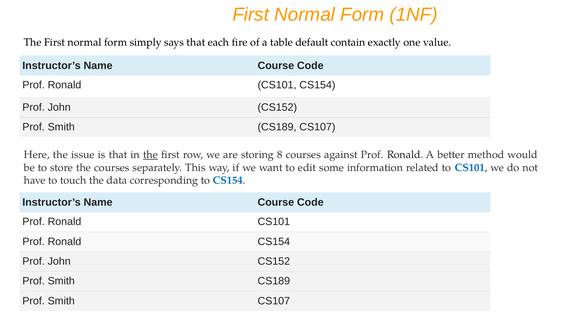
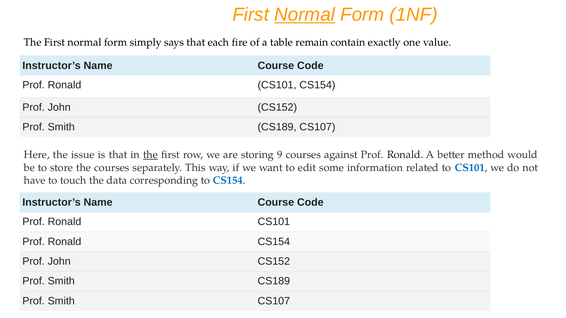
Normal underline: none -> present (305, 15)
default: default -> remain (312, 42)
8: 8 -> 9 (280, 155)
